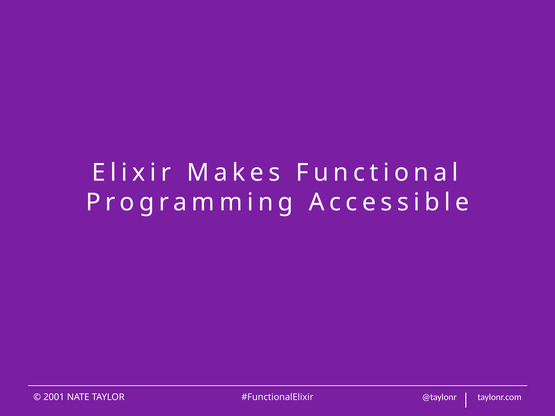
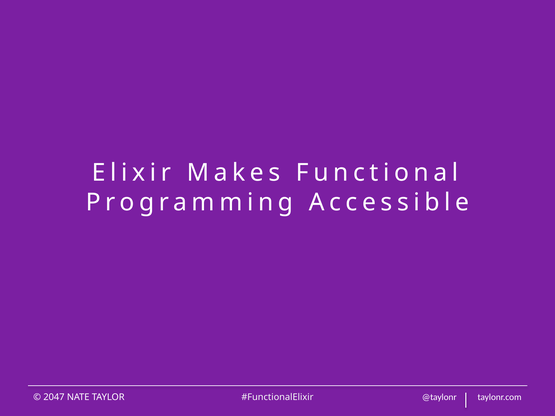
2001: 2001 -> 2047 (54, 398)
